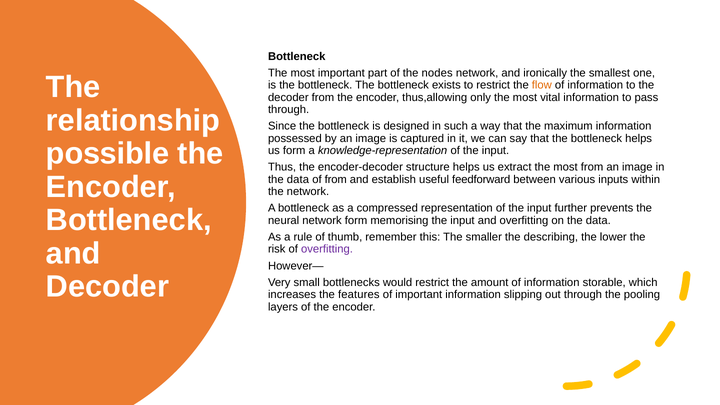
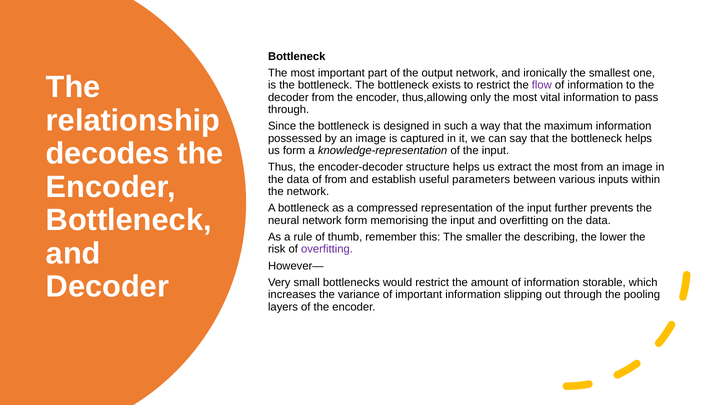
nodes: nodes -> output (437, 73)
flow colour: orange -> purple (542, 85)
possible: possible -> decodes (108, 154)
feedforward: feedforward -> parameters (481, 179)
features: features -> variance (359, 295)
